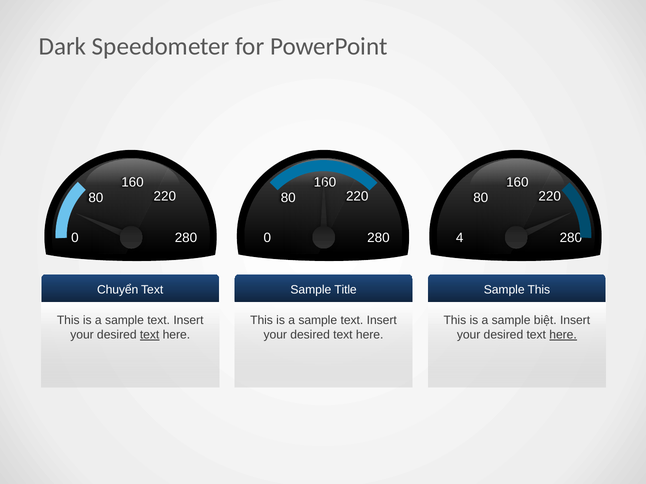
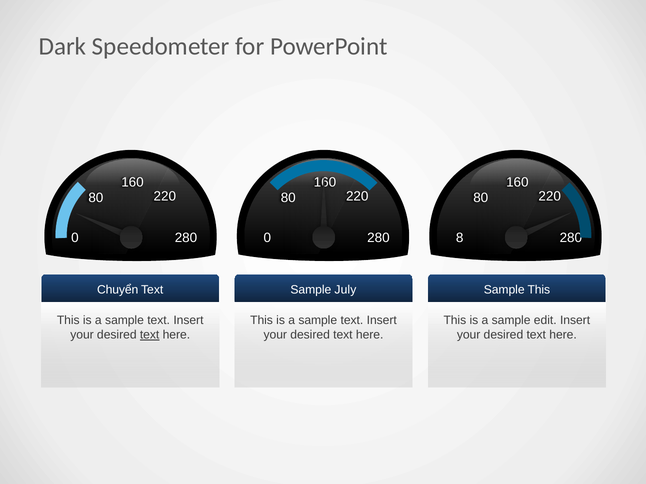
4: 4 -> 8 (460, 238)
Title: Title -> July (345, 290)
biệt: biệt -> edit (545, 321)
here underline: present -> none (563, 335)
